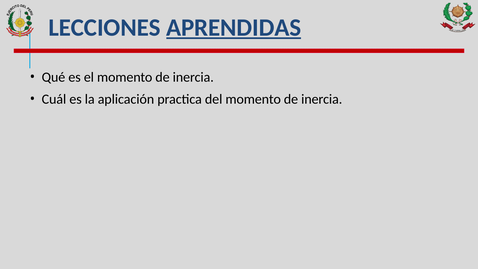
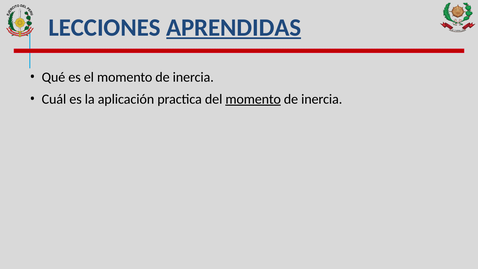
momento underline: none -> present (253, 99)
